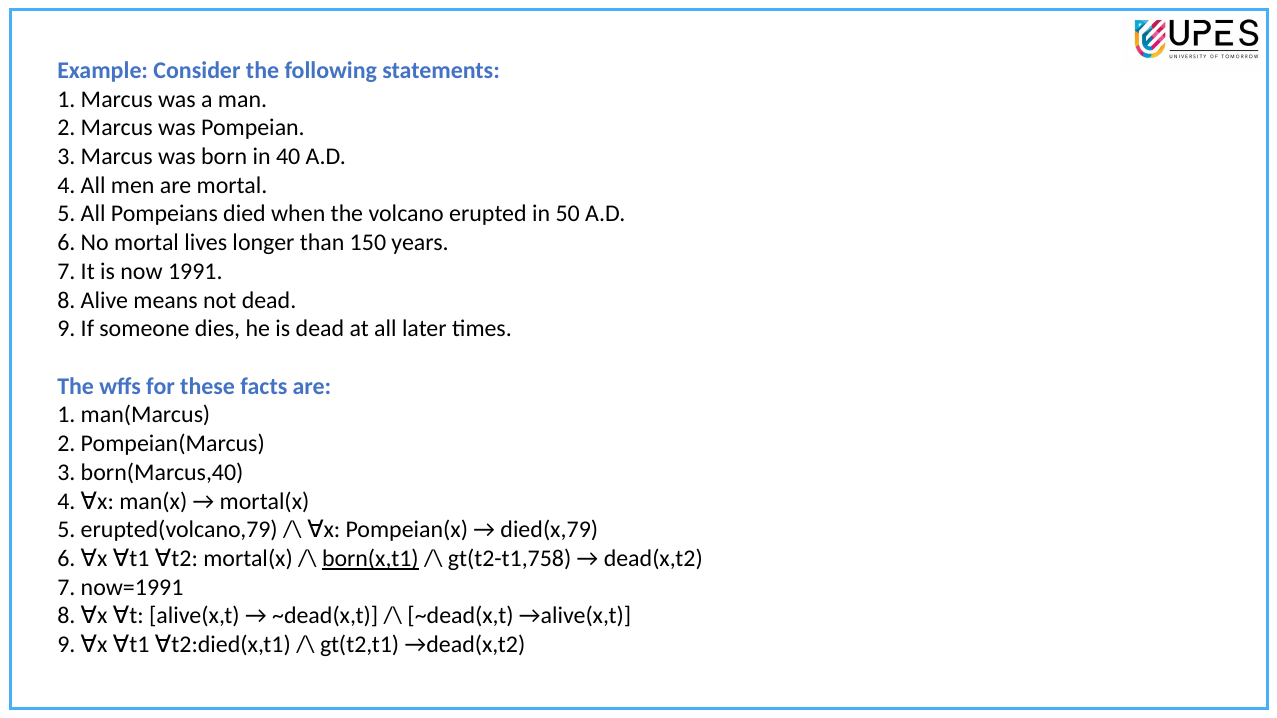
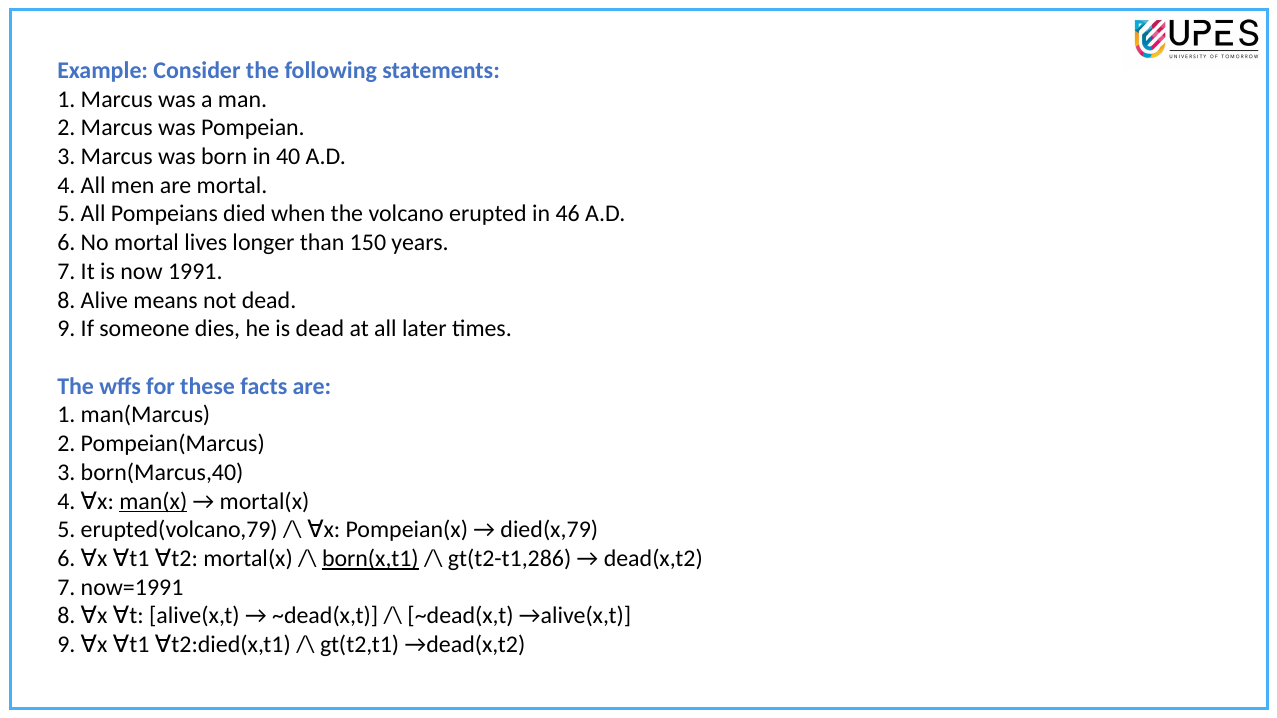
50: 50 -> 46 (568, 214)
man(x underline: none -> present (153, 501)
gt(t2-t1,758: gt(t2-t1,758 -> gt(t2-t1,286 (510, 559)
